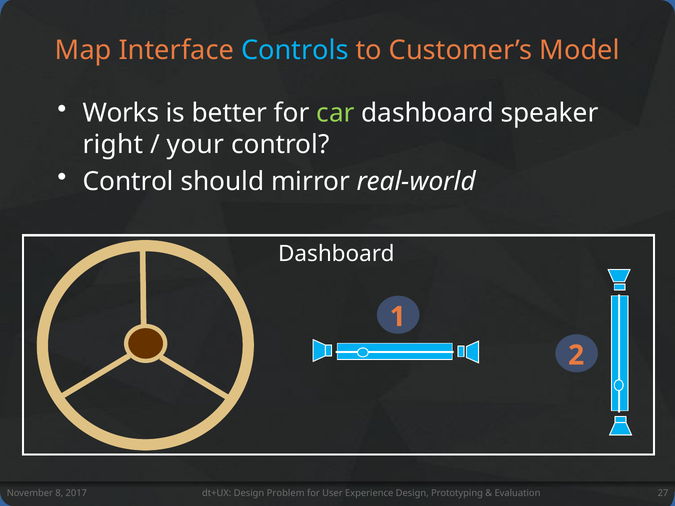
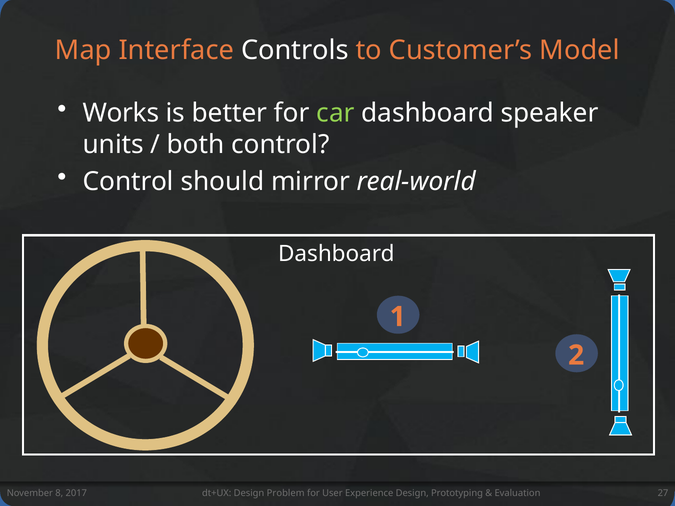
Controls colour: light blue -> white (295, 50)
right: right -> units (113, 145)
your: your -> both (196, 145)
